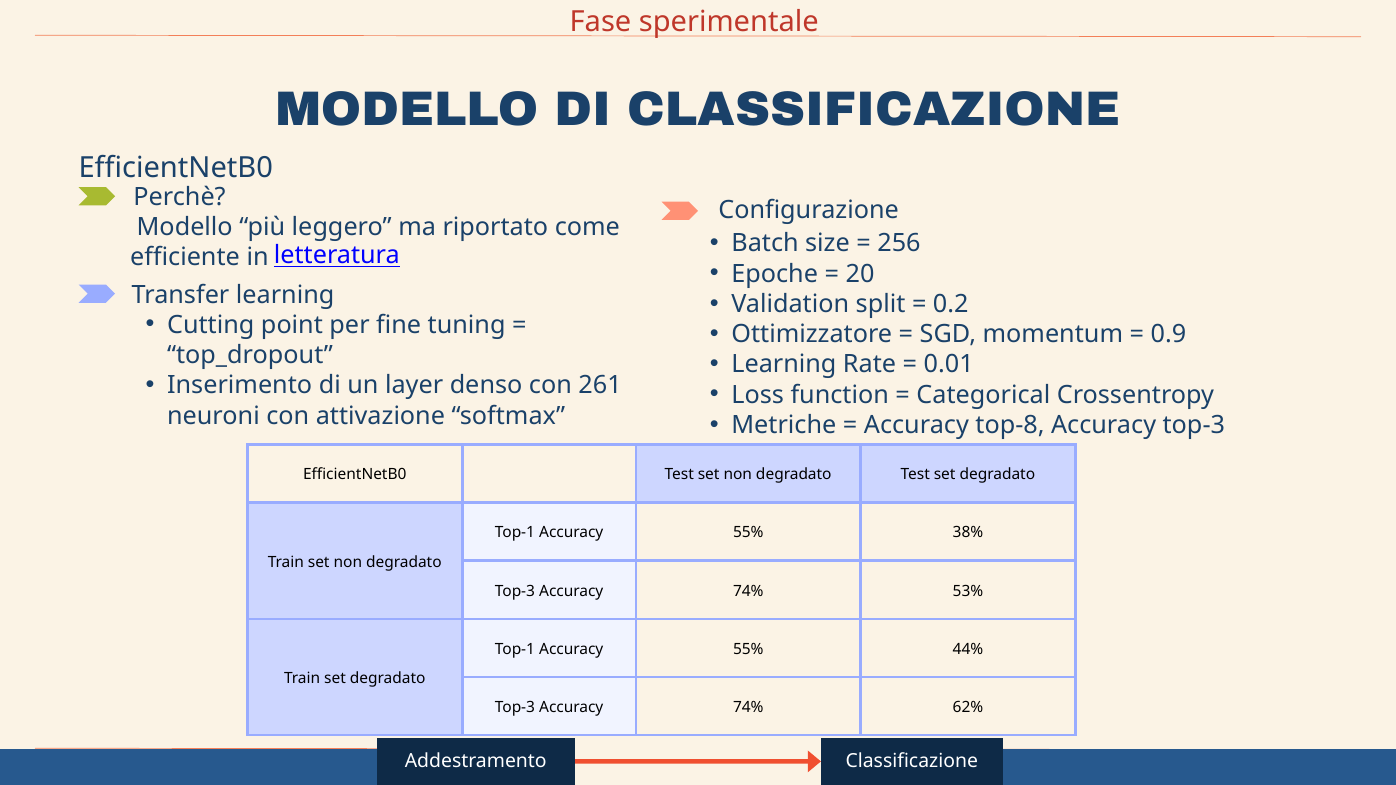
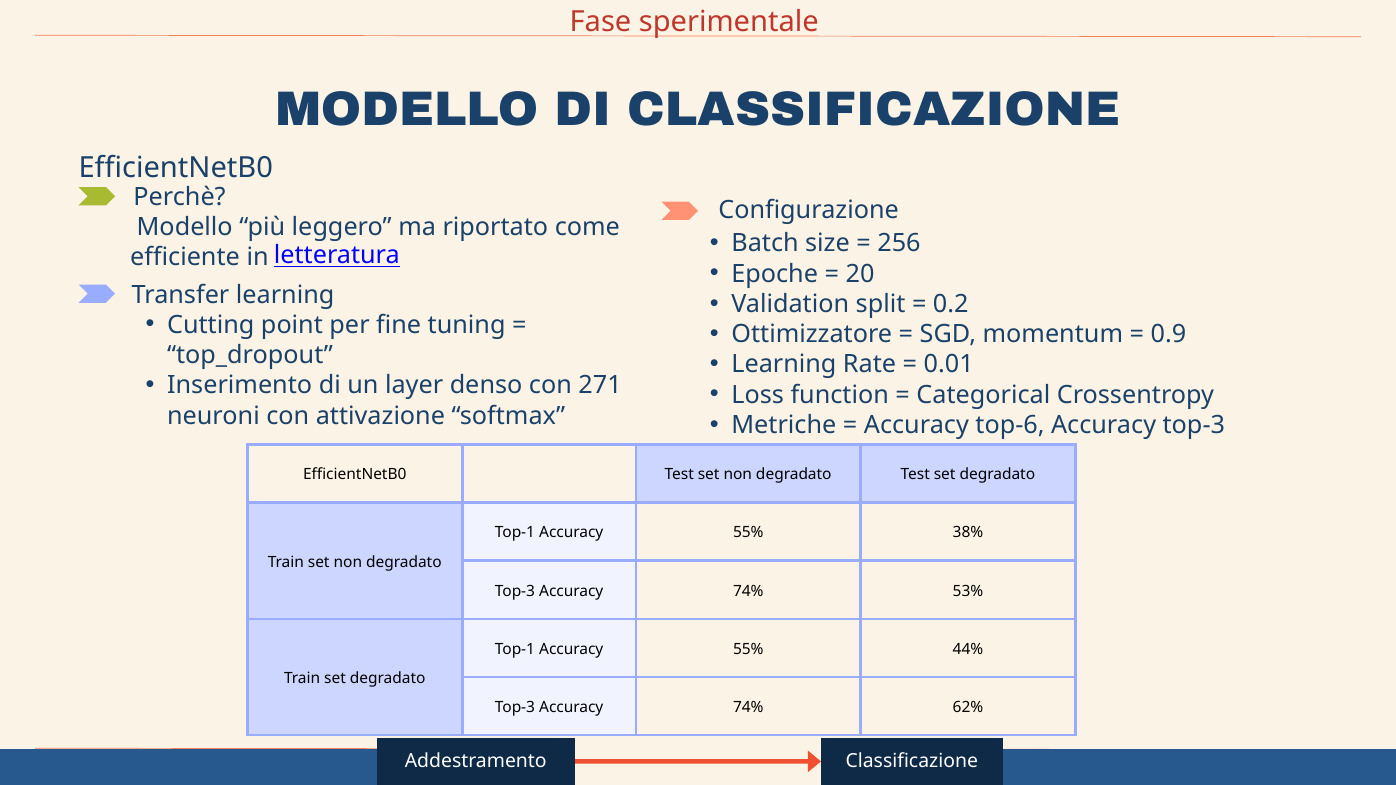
261: 261 -> 271 (600, 386)
top-8: top-8 -> top-6 (1010, 425)
